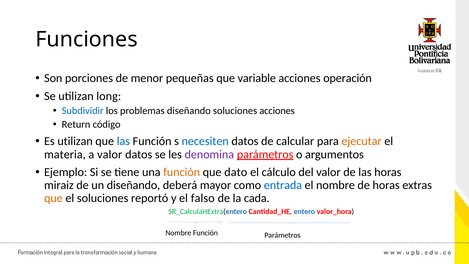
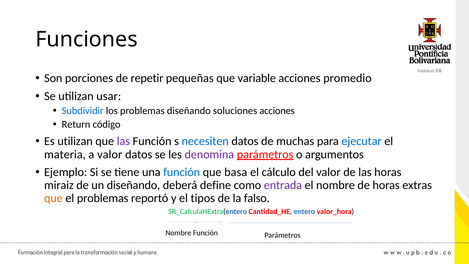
menor: menor -> repetir (147, 78)
operación: operación -> promedio (347, 78)
long: long -> usar (109, 96)
las colour: blue -> purple (123, 141)
calcular: calcular -> muchas (295, 141)
ejecutar colour: orange -> blue (362, 141)
función colour: orange -> blue (182, 172)
dato: dato -> basa (236, 172)
mayor: mayor -> define (216, 185)
entrada colour: blue -> purple (283, 185)
el soluciones: soluciones -> problemas (103, 198)
falso: falso -> tipos (203, 198)
cada: cada -> falso (257, 198)
